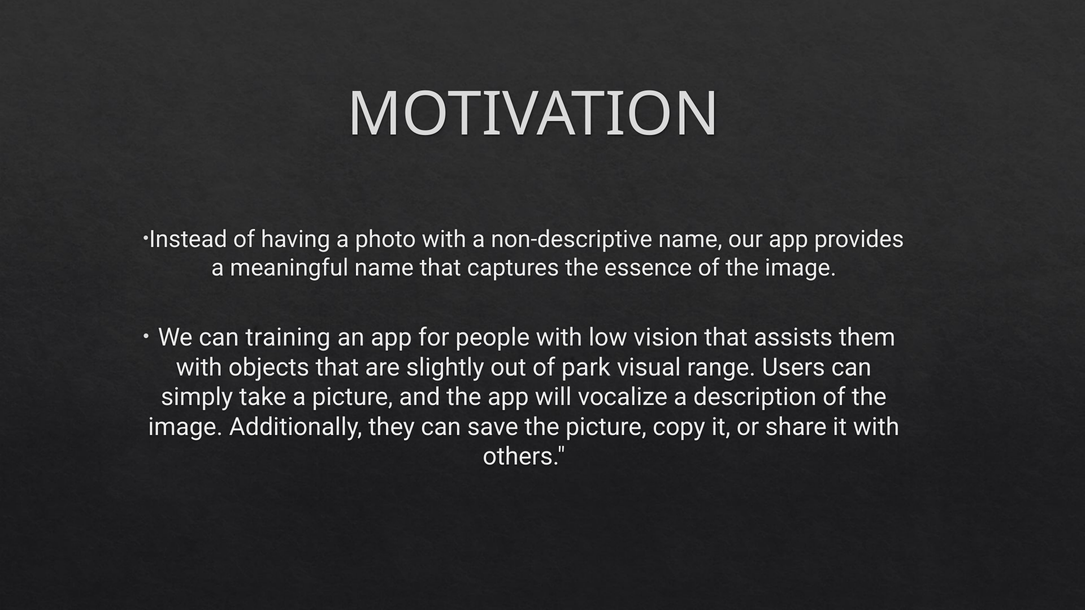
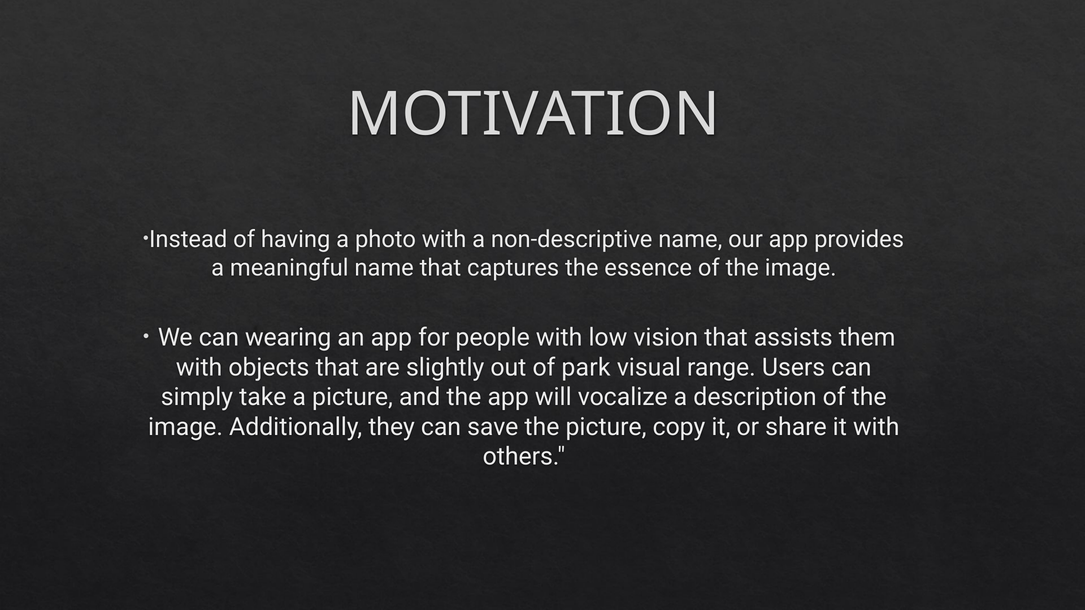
training: training -> wearing (288, 338)
